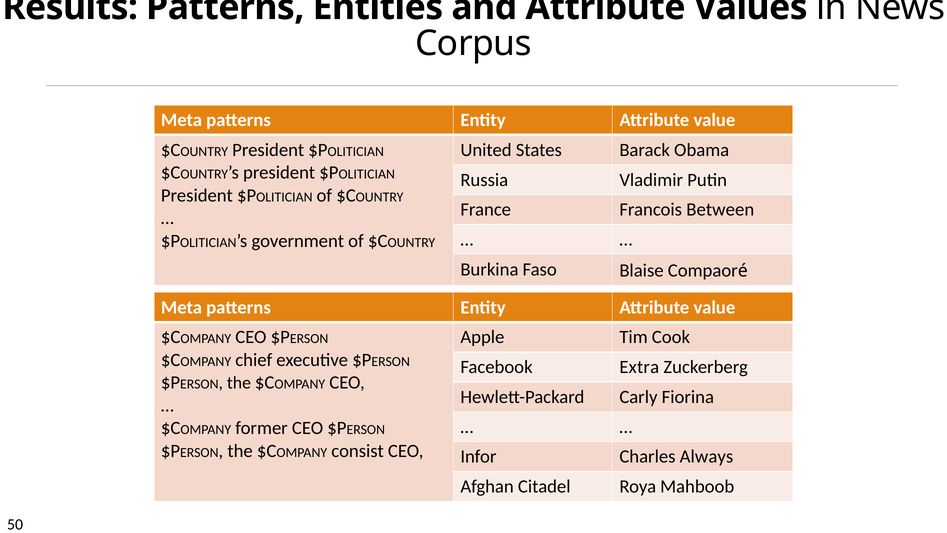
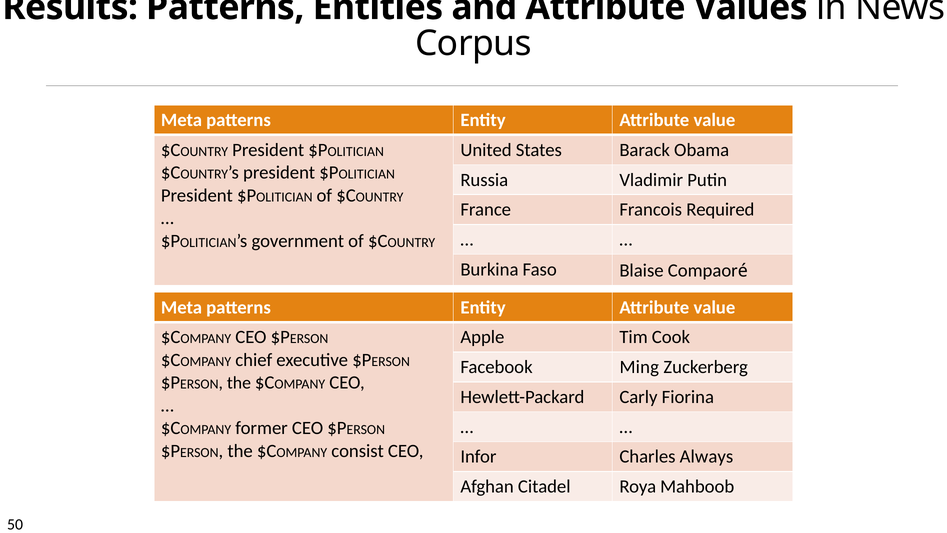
Between: Between -> Required (720, 210)
Extra: Extra -> Ming (639, 367)
